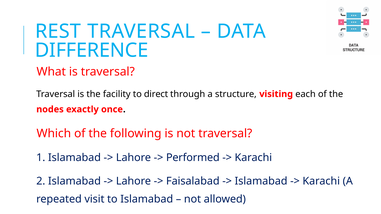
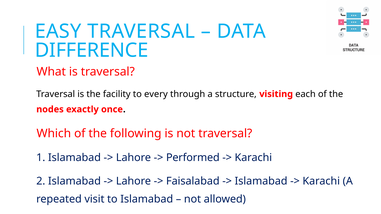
REST: REST -> EASY (58, 31)
direct: direct -> every (156, 94)
